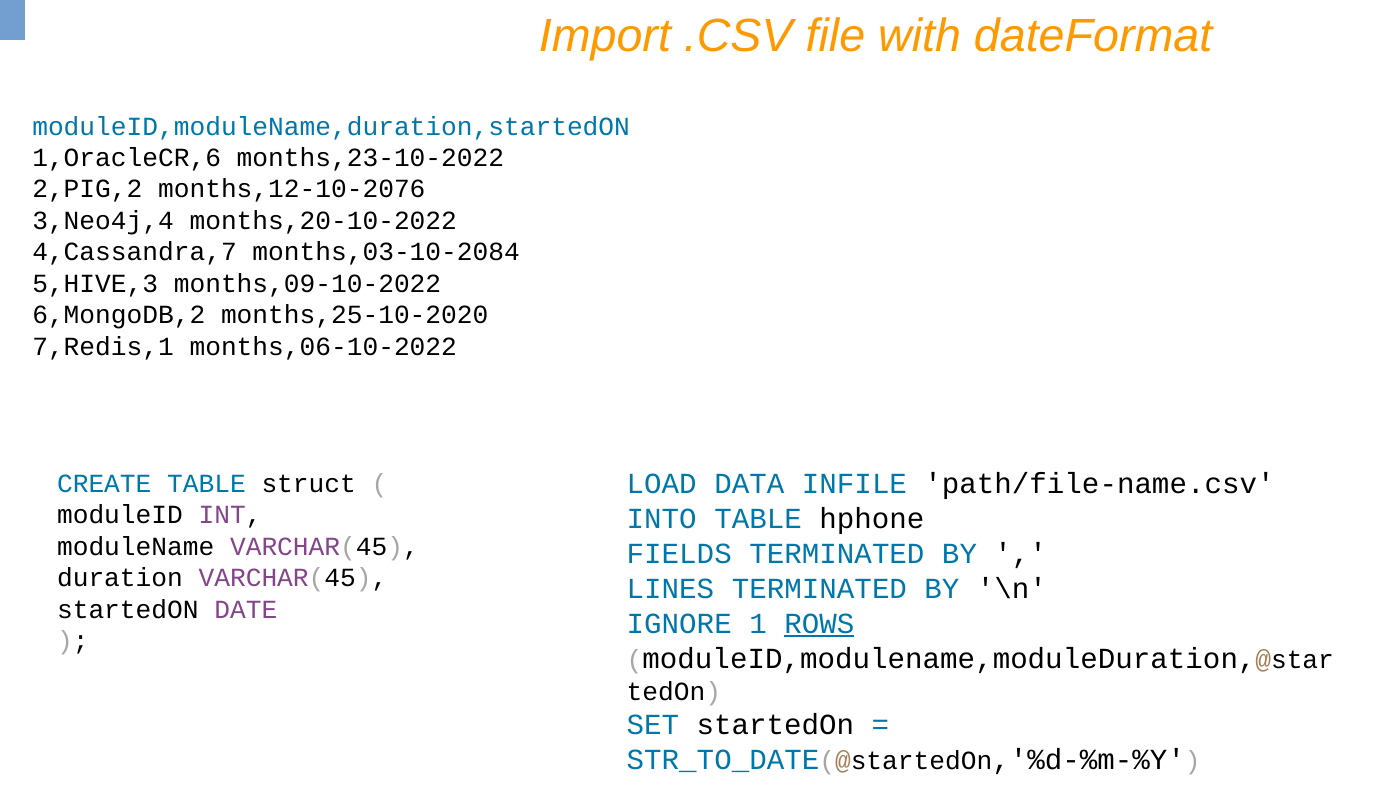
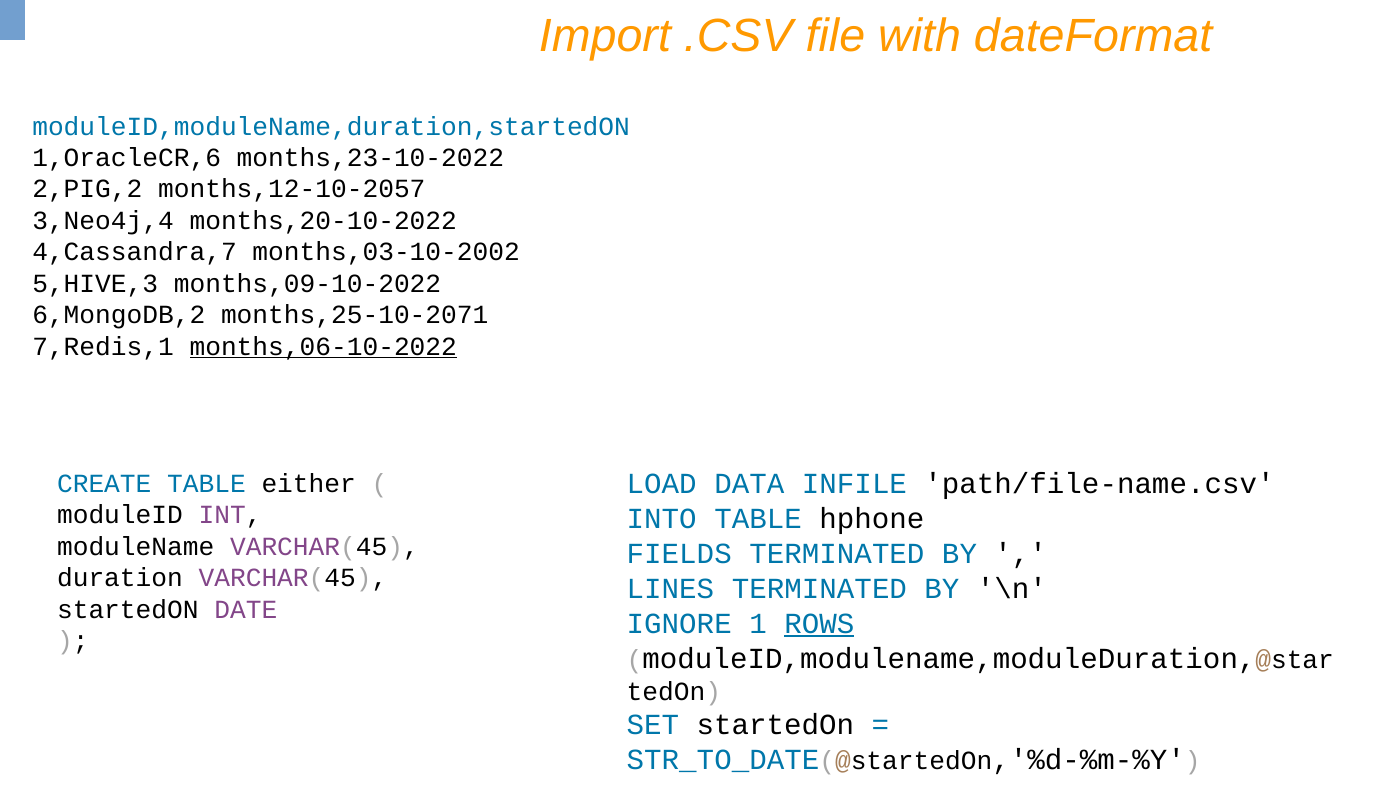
months,12-10-2076: months,12-10-2076 -> months,12-10-2057 (292, 189)
months,03-10-2084: months,03-10-2084 -> months,03-10-2002 (386, 252)
months,25-10-2020: months,25-10-2020 -> months,25-10-2071 (355, 315)
months,06-10-2022 underline: none -> present (323, 347)
struct: struct -> either (309, 484)
